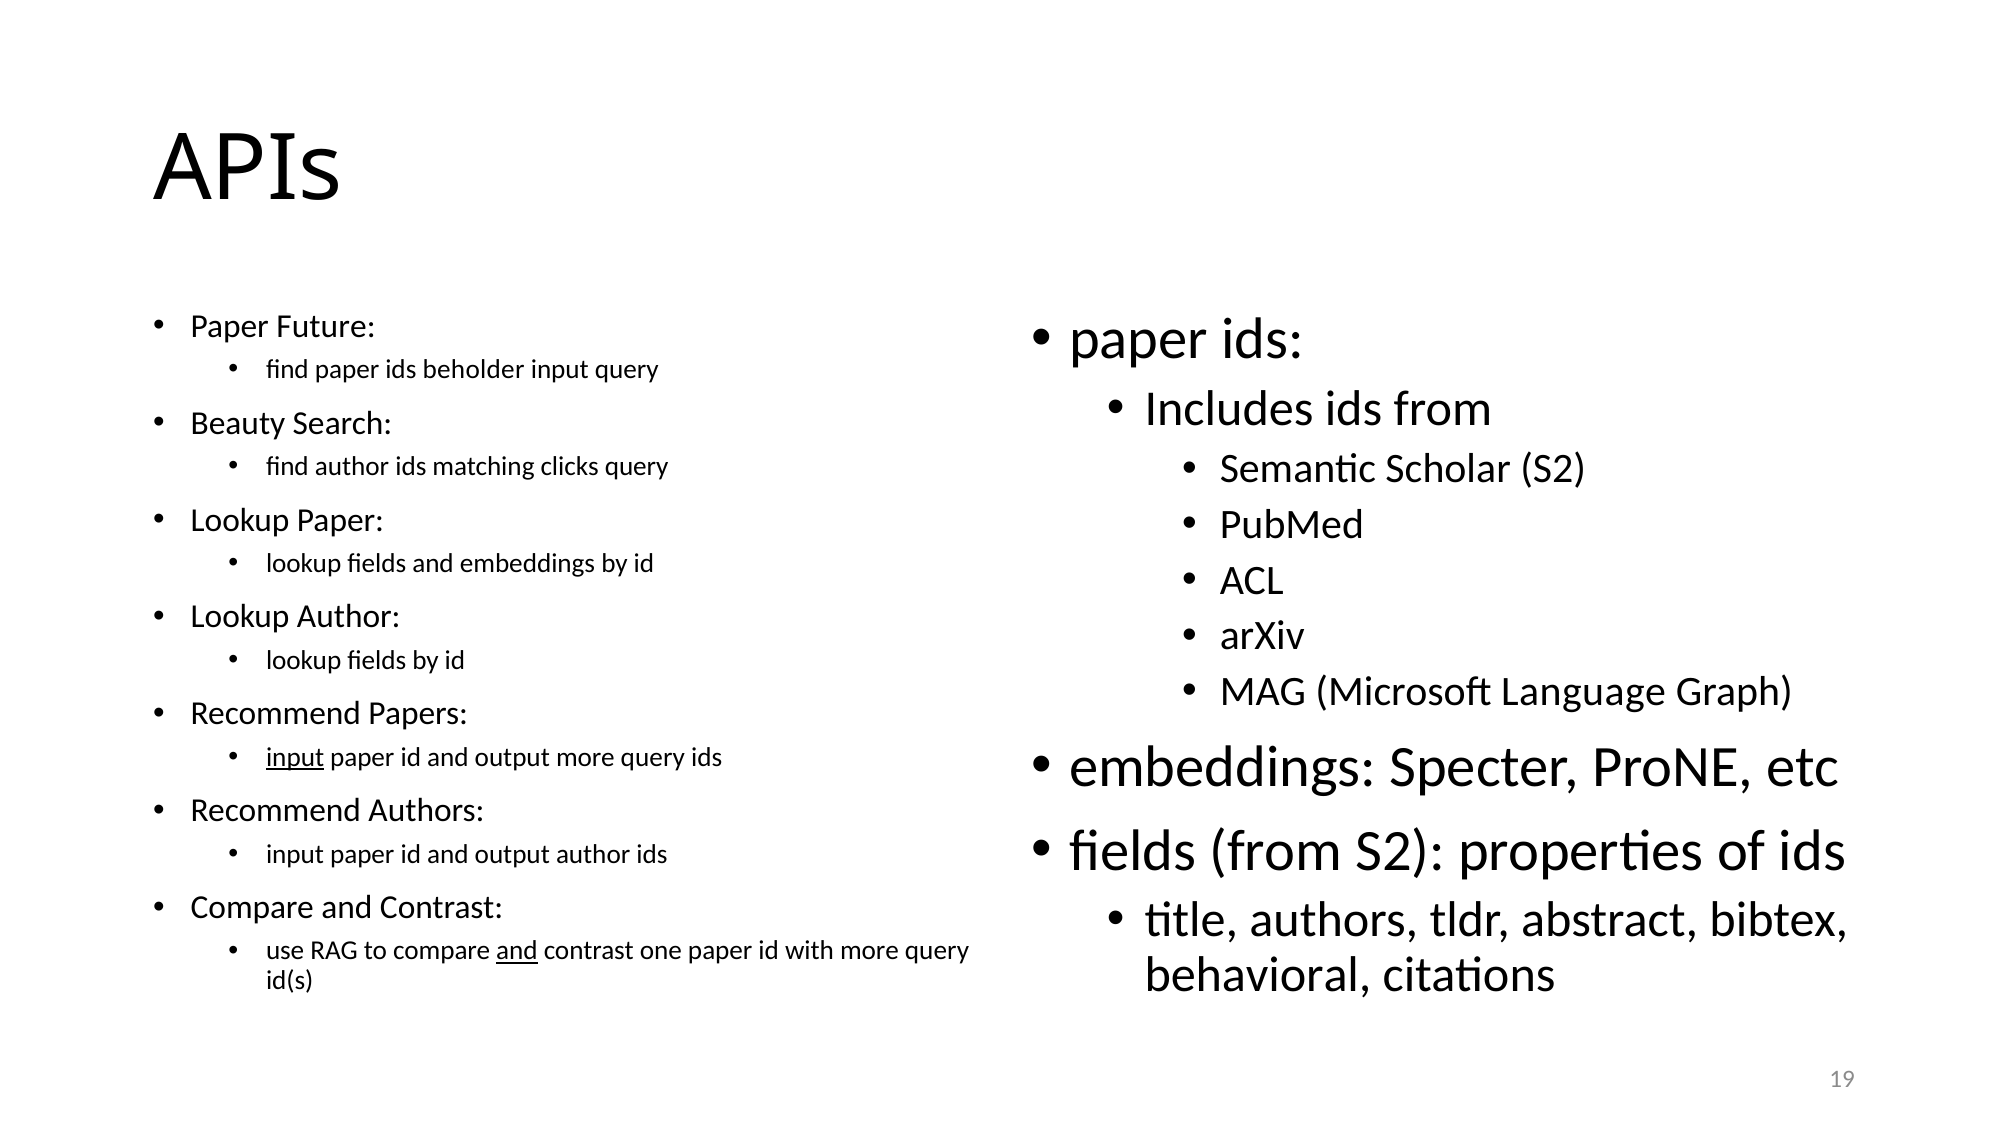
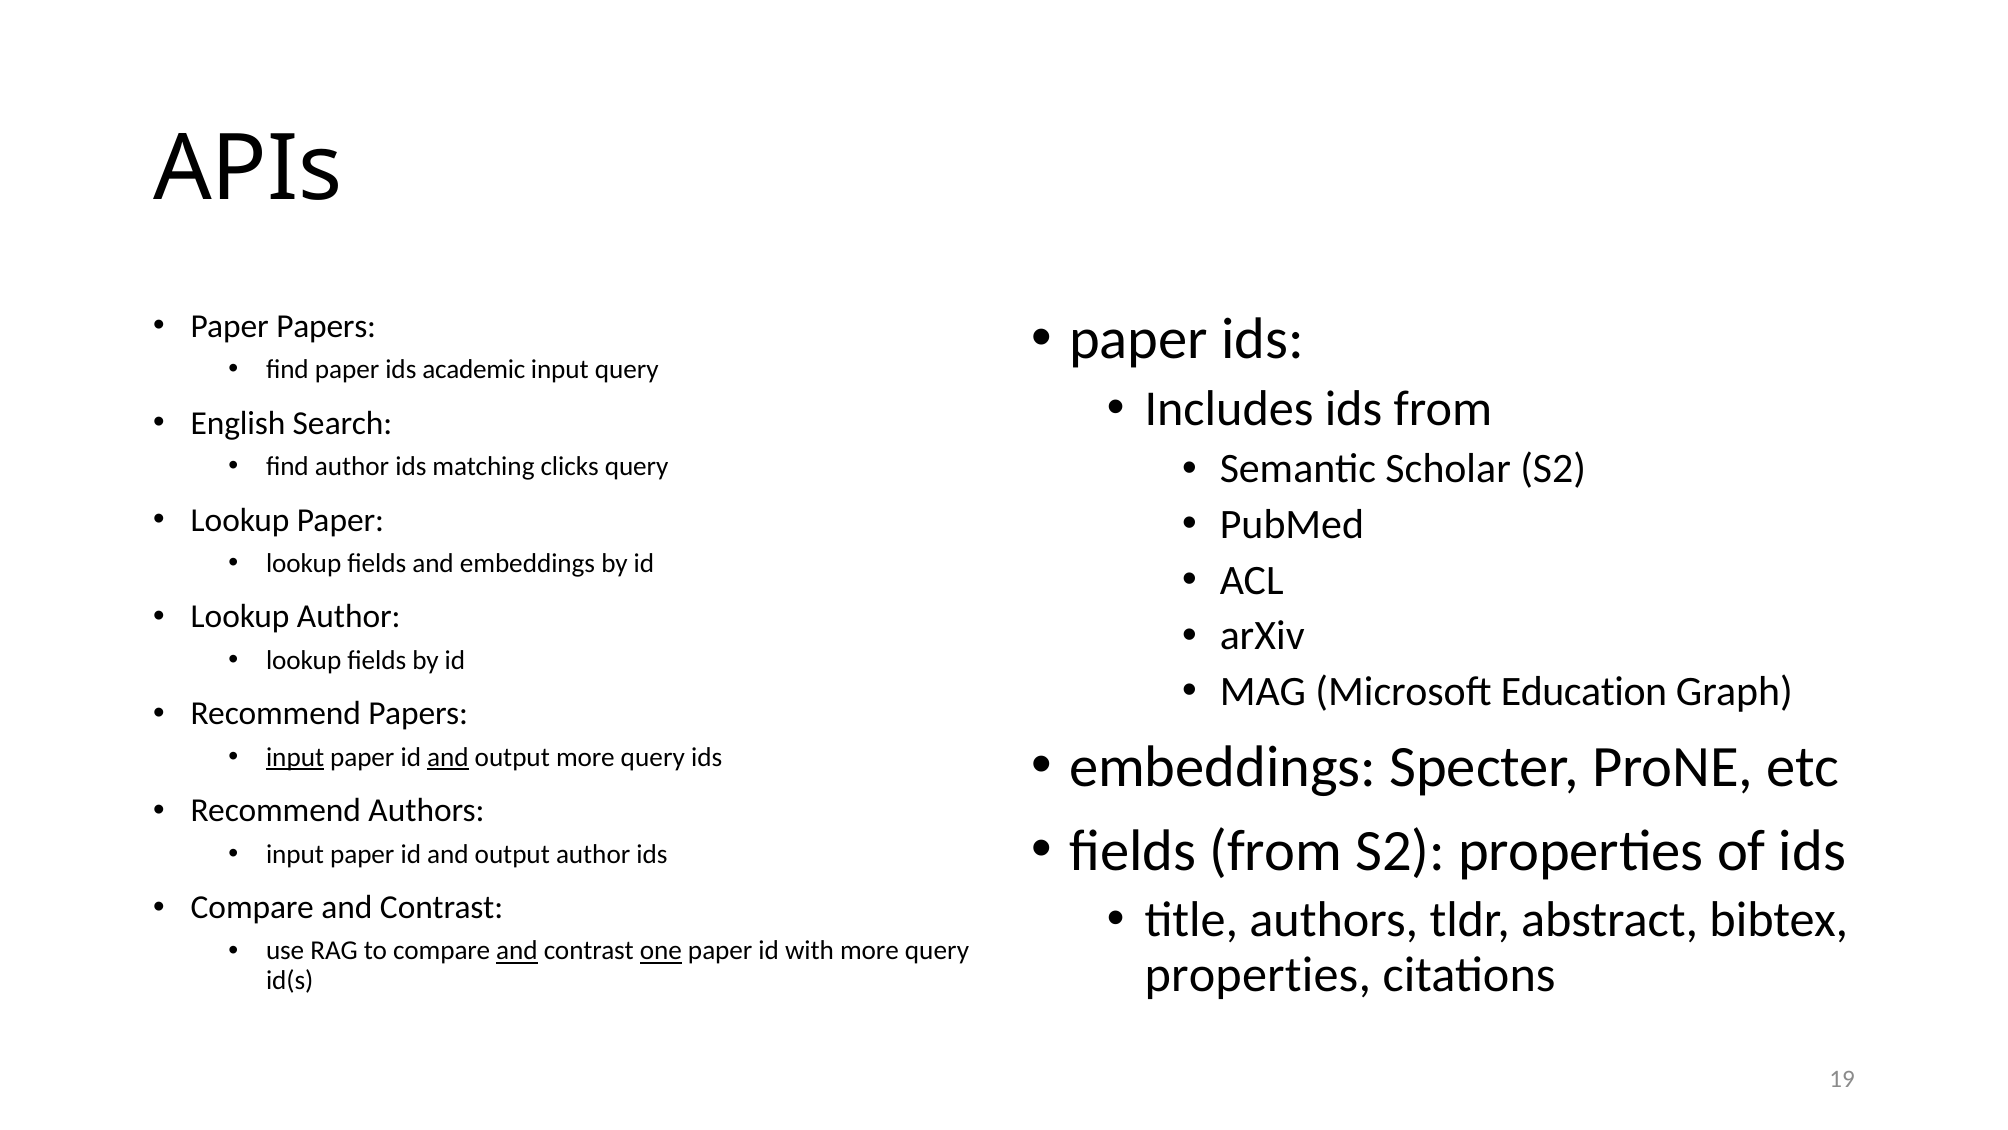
Paper Future: Future -> Papers (326, 326)
beholder: beholder -> academic (474, 369)
Beauty: Beauty -> English (238, 423)
Language: Language -> Education (1584, 691)
and underline: none -> present (448, 757)
one underline: none -> present (661, 951)
behavioral: behavioral -> properties (1258, 974)
